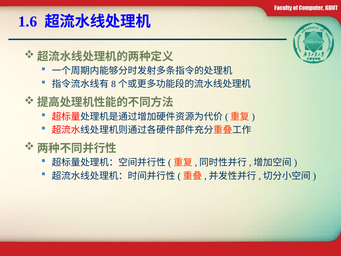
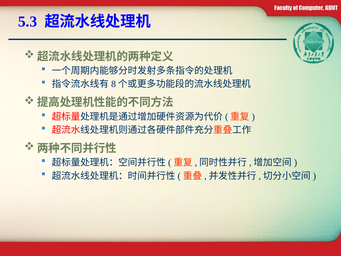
1.6: 1.6 -> 5.3 (28, 22)
